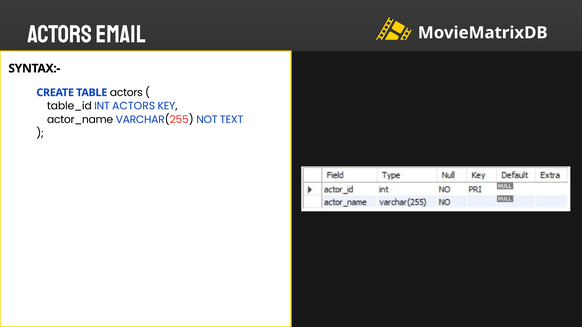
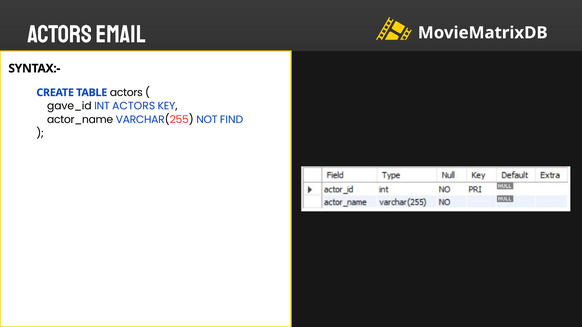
table_id: table_id -> gave_id (69, 106)
TEXT: TEXT -> FIND (232, 120)
